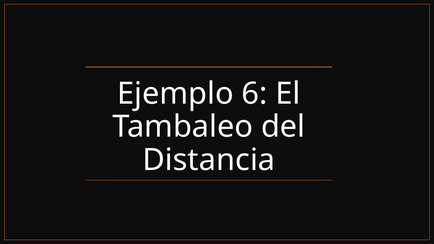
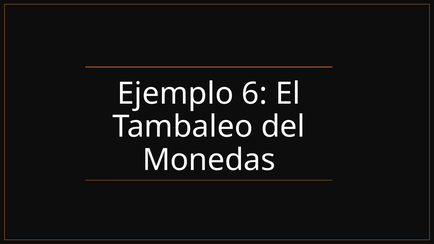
Distancia: Distancia -> Monedas (209, 160)
